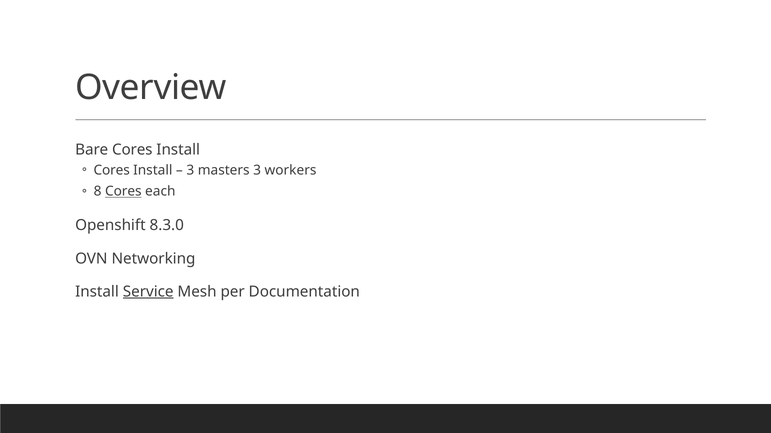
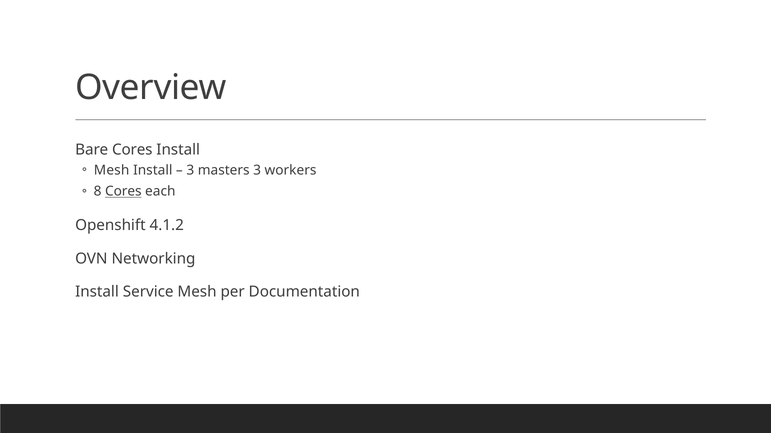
Cores: Cores -> Mesh (112, 171)
8.3.0: 8.3.0 -> 4.1.2 (167, 226)
Service underline: present -> none (148, 292)
